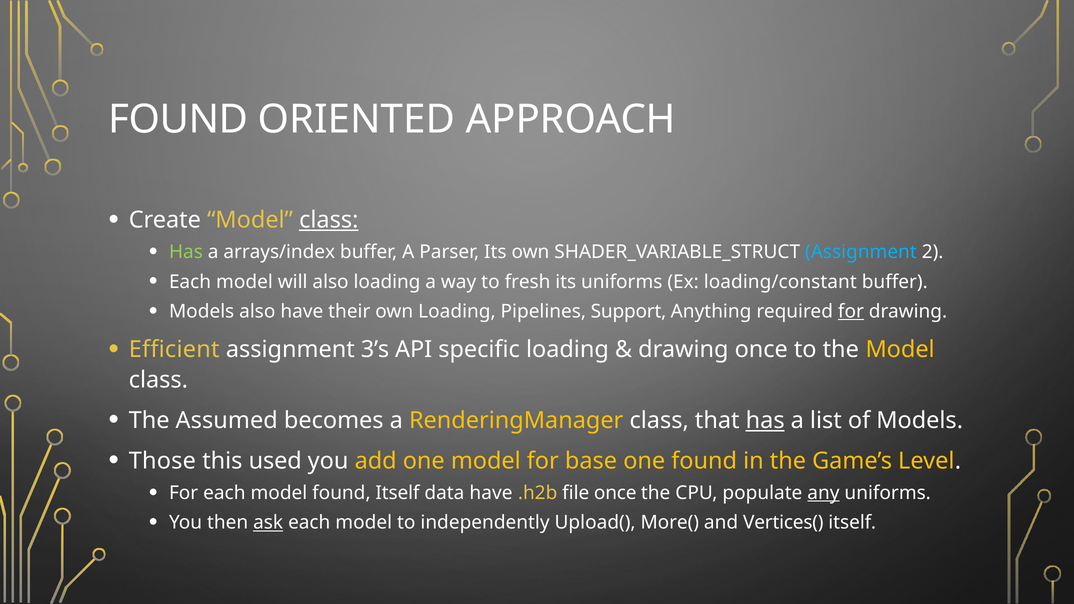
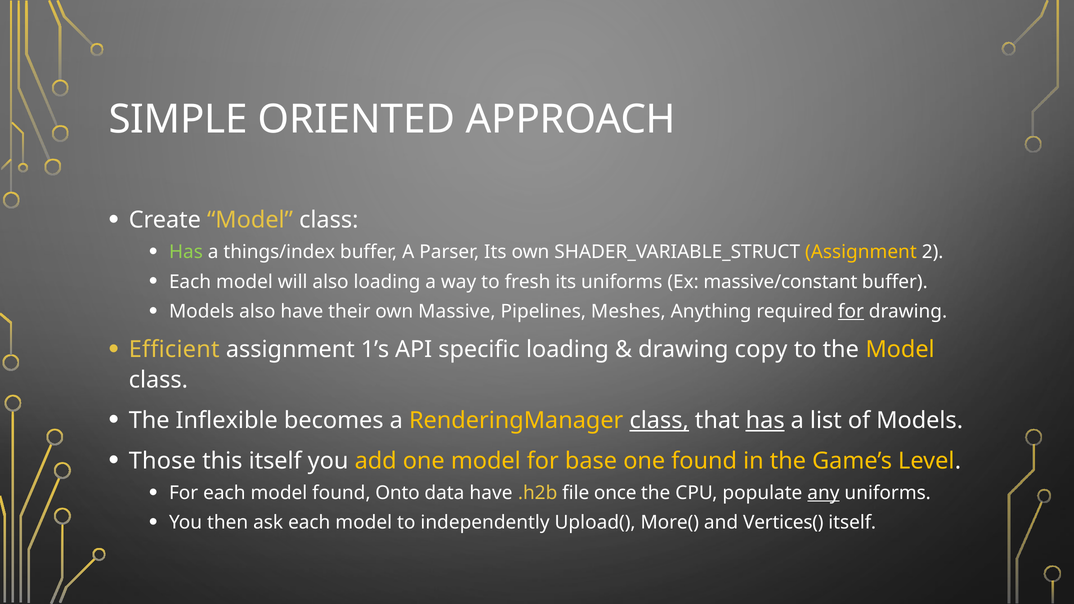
FOUND: FOUND -> SIMPLE (178, 119)
class underline: present -> none (329, 220)
arrays/index: arrays/index -> things/index (279, 252)
Assignment colour: light blue -> yellow (861, 252)
loading/constant: loading/constant -> massive/constant (780, 282)
own Loading: Loading -> Massive (457, 312)
Support: Support -> Meshes (628, 312)
3’s: 3’s -> 1’s (375, 350)
drawing once: once -> copy (761, 350)
Assumed: Assumed -> Inflexible (227, 421)
class underline: none -> present (659, 421)
this used: used -> itself (275, 461)
found Itself: Itself -> Onto (398, 493)
ask underline: present -> none (268, 523)
